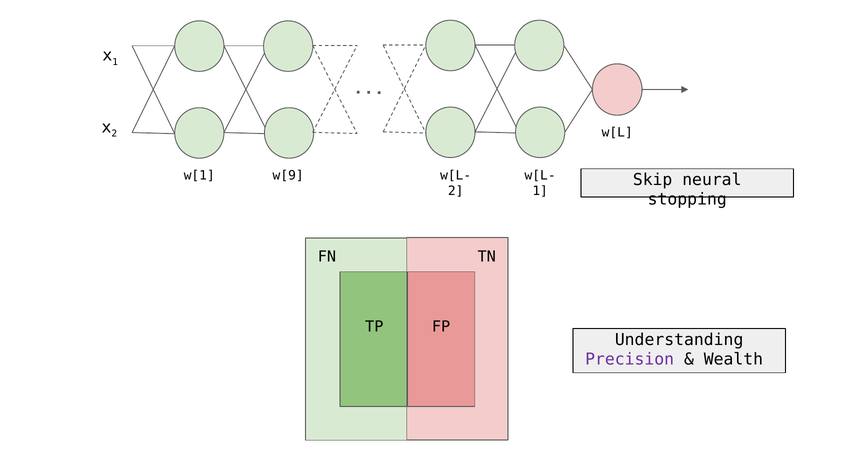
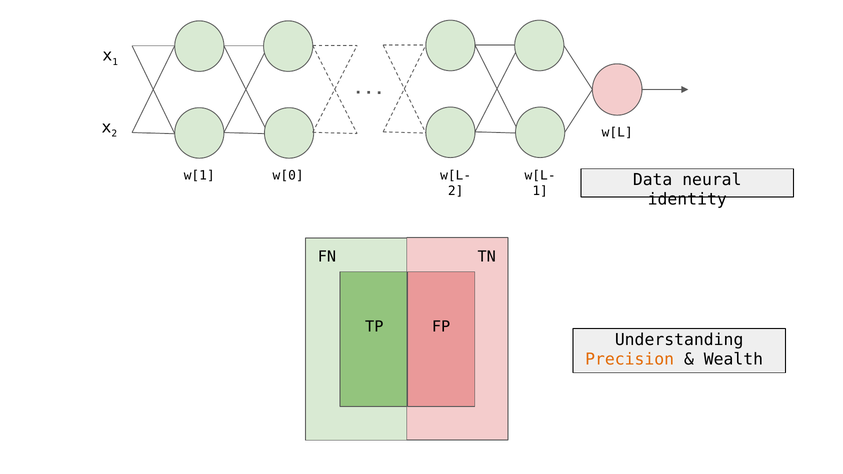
w[9: w[9 -> w[0 (288, 175)
Skip: Skip -> Data (653, 180)
stopping: stopping -> identity (687, 199)
Precision colour: purple -> orange (630, 359)
